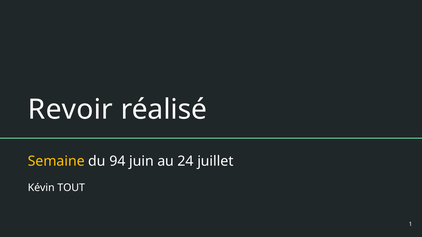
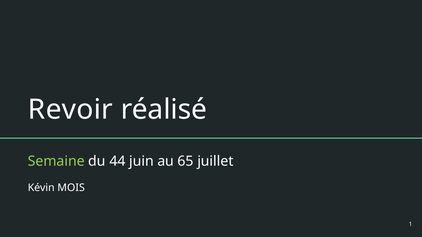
Semaine colour: yellow -> light green (56, 161)
94: 94 -> 44 (117, 161)
24: 24 -> 65 (186, 161)
TOUT: TOUT -> MOIS (71, 188)
